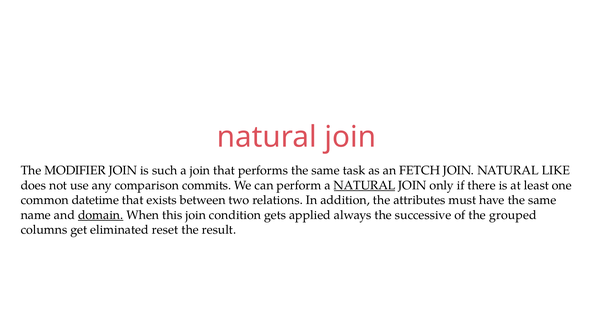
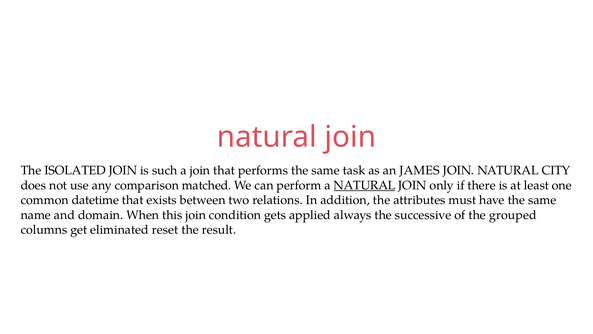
MODIFIER: MODIFIER -> ISOLATED (75, 170)
FETCH: FETCH -> JAMES (420, 170)
LIKE: LIKE -> CITY (556, 170)
commits: commits -> matched (207, 185)
domain underline: present -> none (101, 215)
